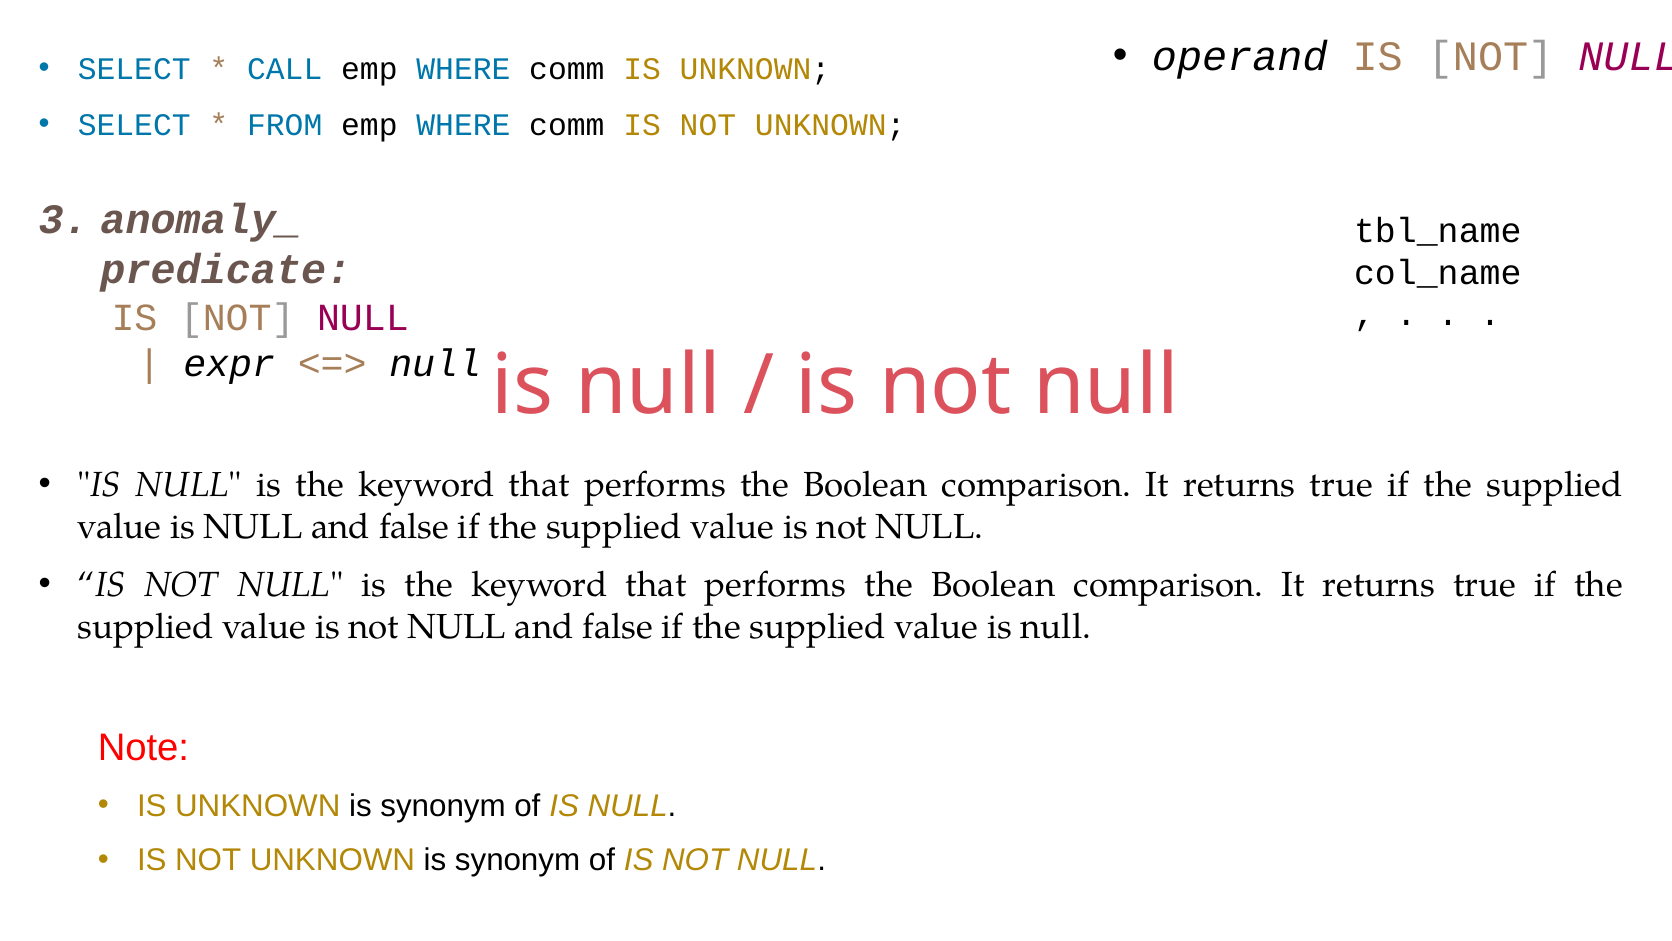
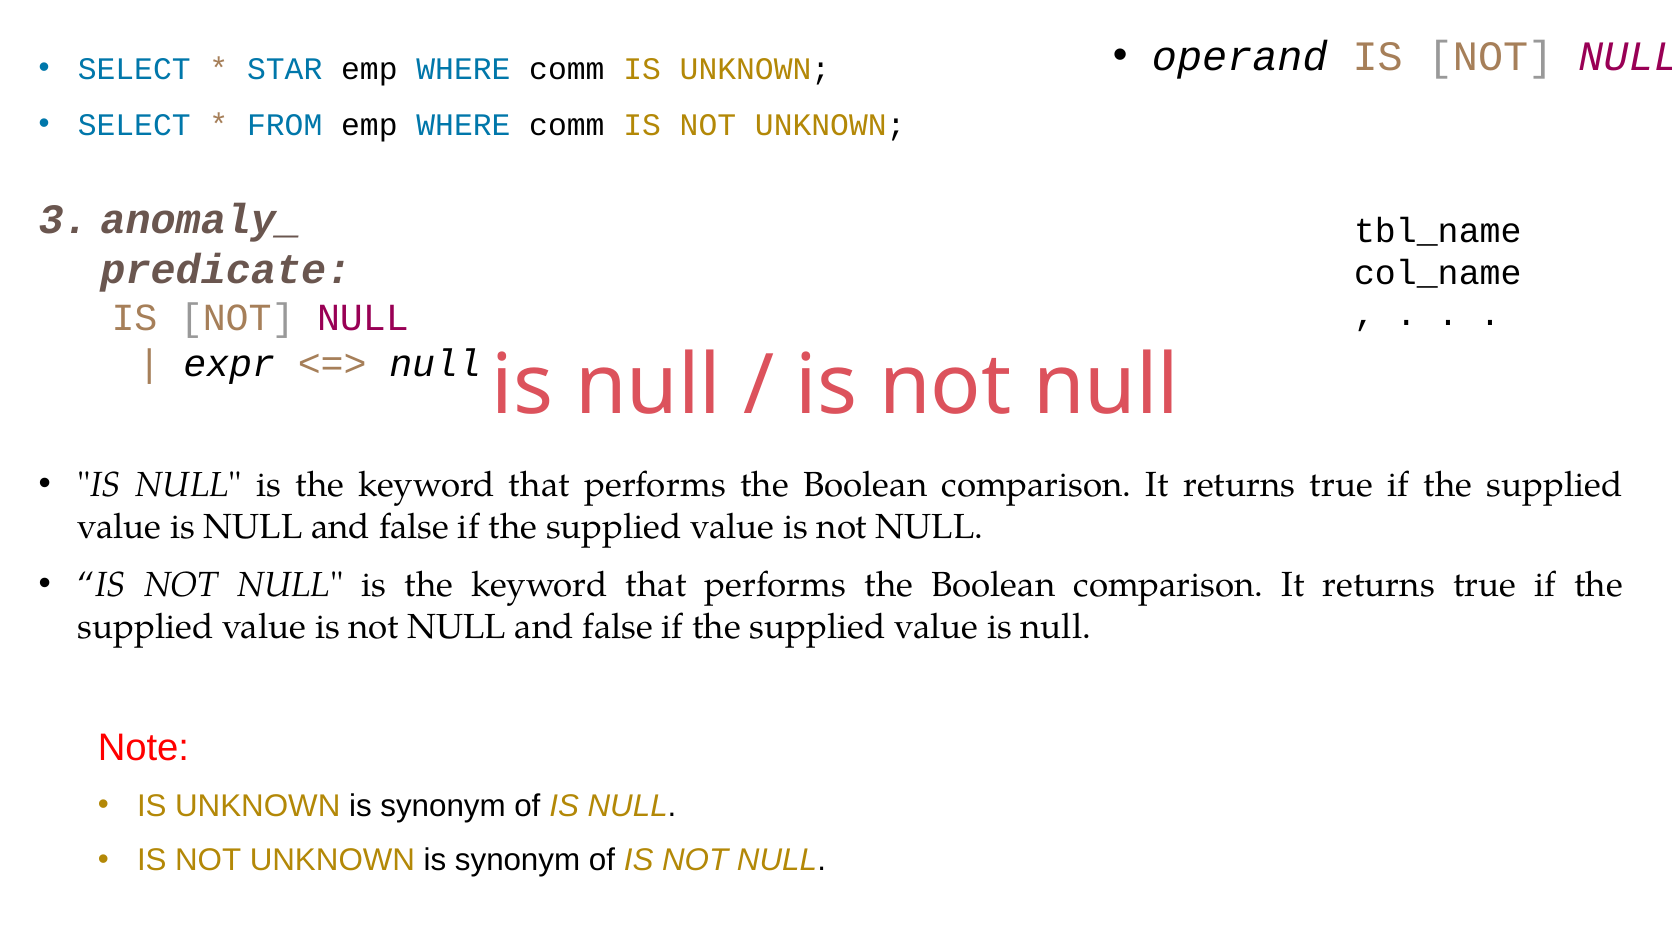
CALL: CALL -> STAR (285, 69)
